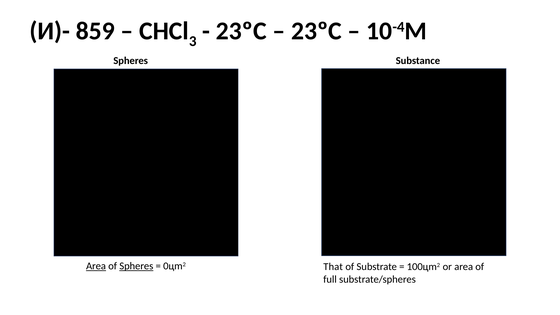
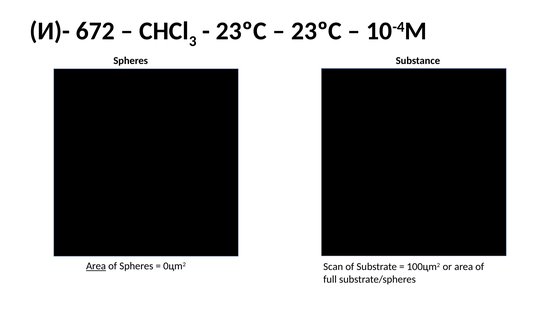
859: 859 -> 672 (95, 31)
Spheres underline: present -> none (136, 266)
That: That -> Scan (333, 267)
